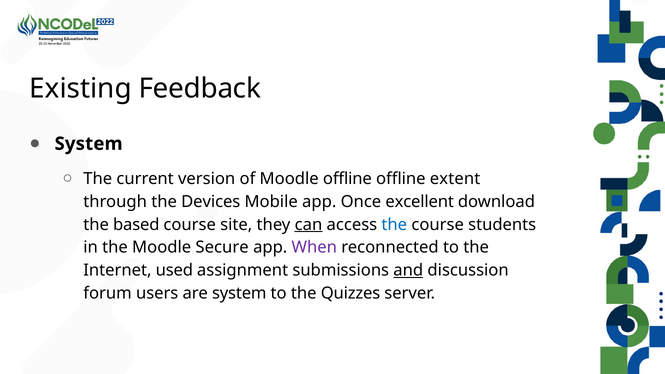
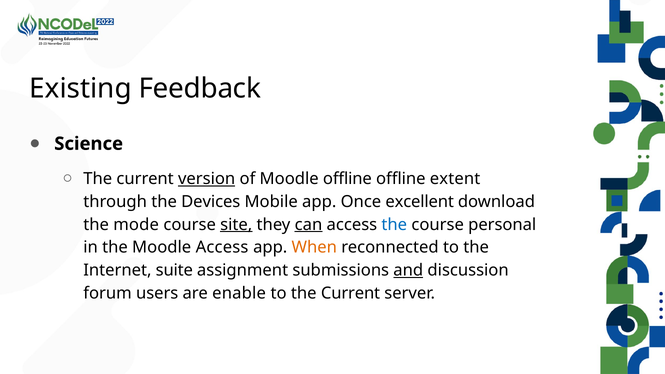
System: System -> Science (89, 144)
version underline: none -> present (207, 179)
based: based -> mode (136, 225)
site underline: none -> present (236, 225)
students: students -> personal (502, 225)
Moodle Secure: Secure -> Access (222, 248)
When colour: purple -> orange (314, 248)
used: used -> suite (174, 270)
are system: system -> enable (239, 293)
to the Quizzes: Quizzes -> Current (351, 293)
